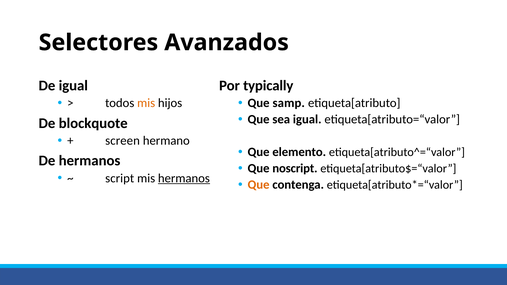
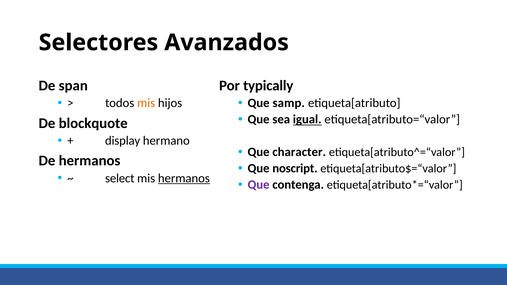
De igual: igual -> span (73, 86)
igual underline: none -> present (307, 120)
screen: screen -> display (123, 141)
elemento: elemento -> character (299, 152)
script: script -> select (120, 178)
Que colour: orange -> purple (259, 185)
